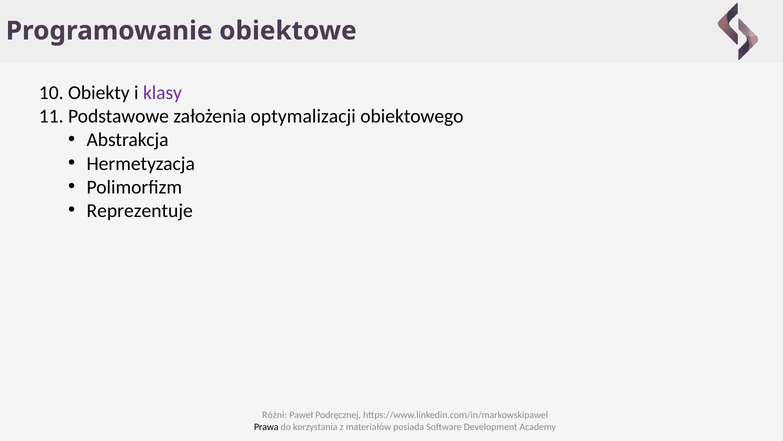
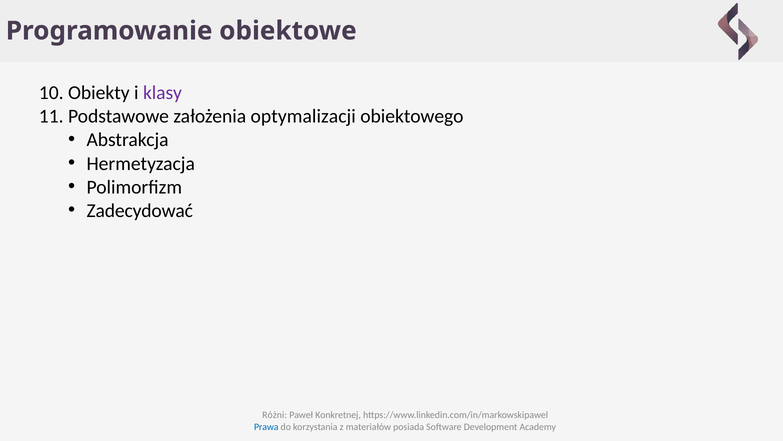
Reprezentuje: Reprezentuje -> Zadecydować (140, 210)
Podręcznej: Podręcznej -> Konkretnej (338, 415)
Prawa colour: black -> blue (266, 426)
